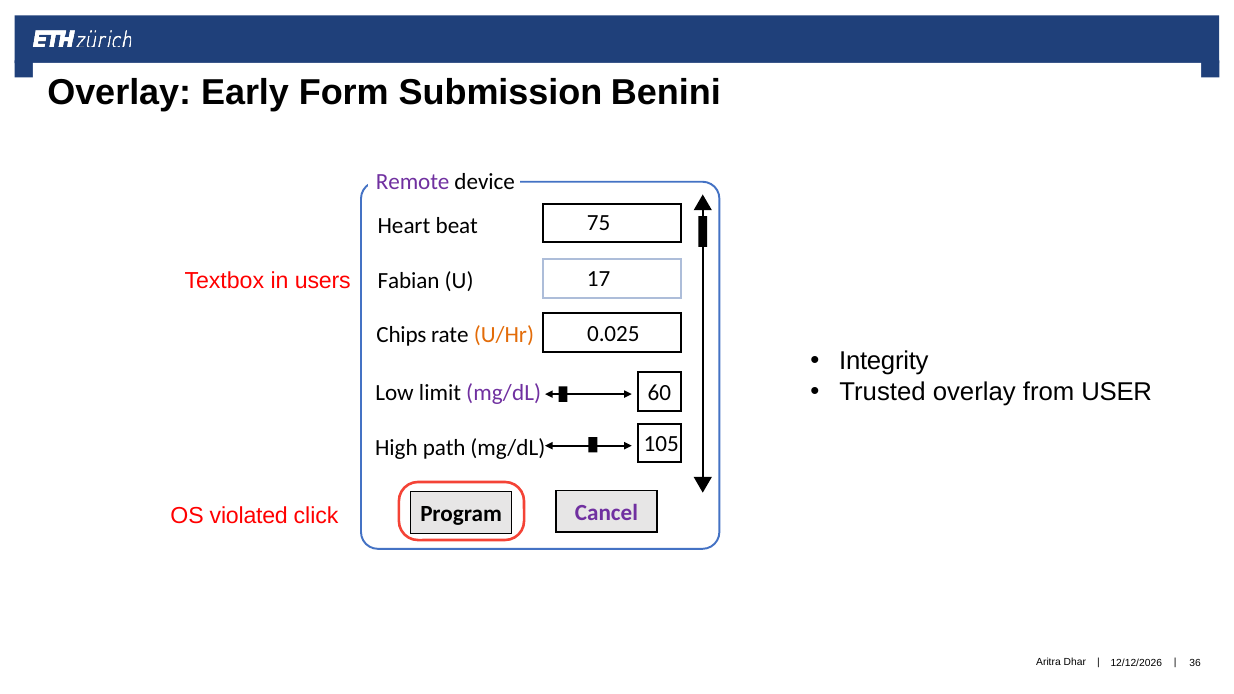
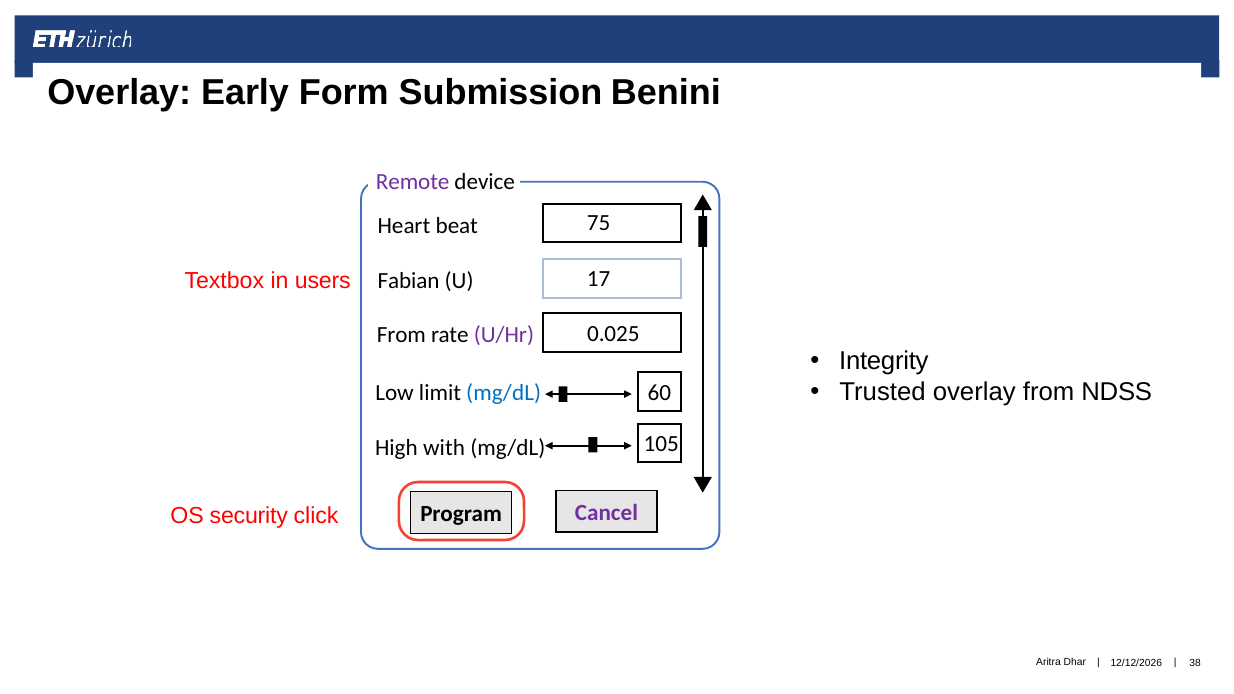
Chips: Chips -> From (401, 335)
U/Hr colour: orange -> purple (504, 335)
USER: USER -> NDSS (1117, 393)
mg/dL colour: purple -> blue (504, 393)
path: path -> with (444, 449)
violated: violated -> security (249, 517)
36: 36 -> 38 (1195, 663)
